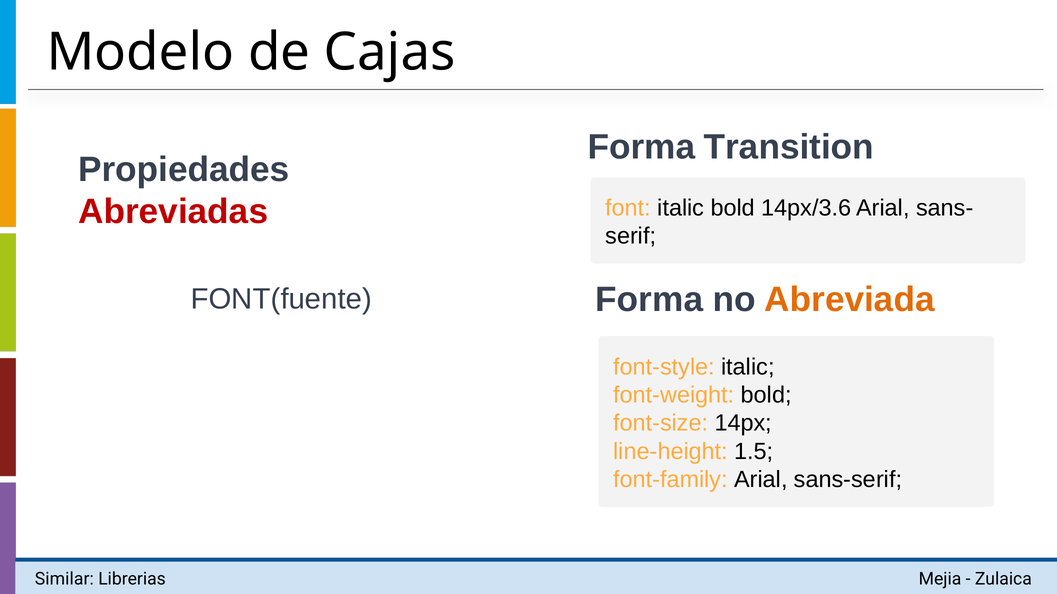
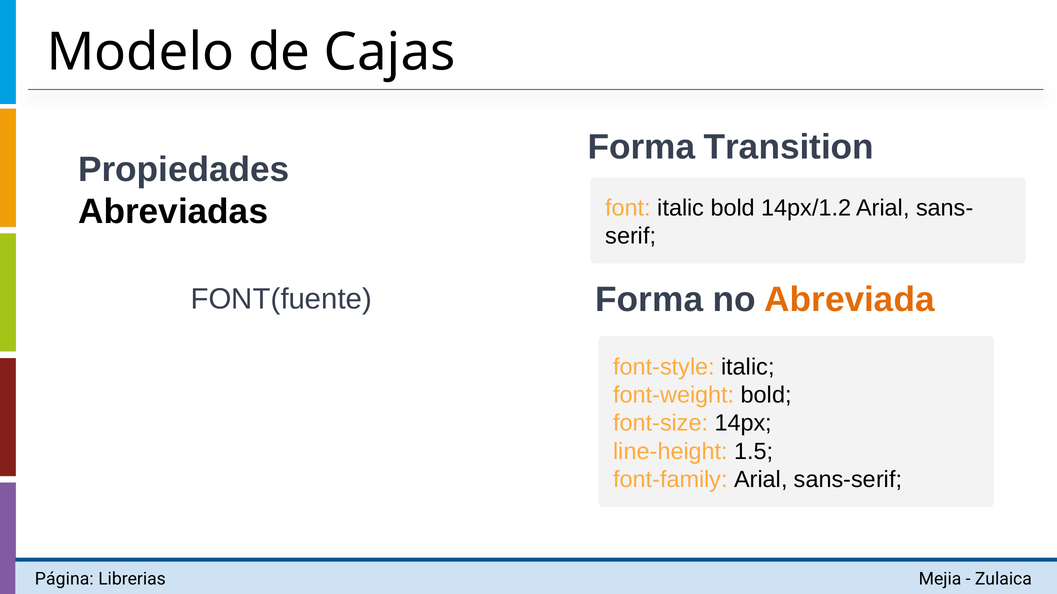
Abreviadas colour: red -> black (173, 212)
14px/3.6: 14px/3.6 -> 14px/1.2 (806, 208)
Similar: Similar -> Página (64, 580)
